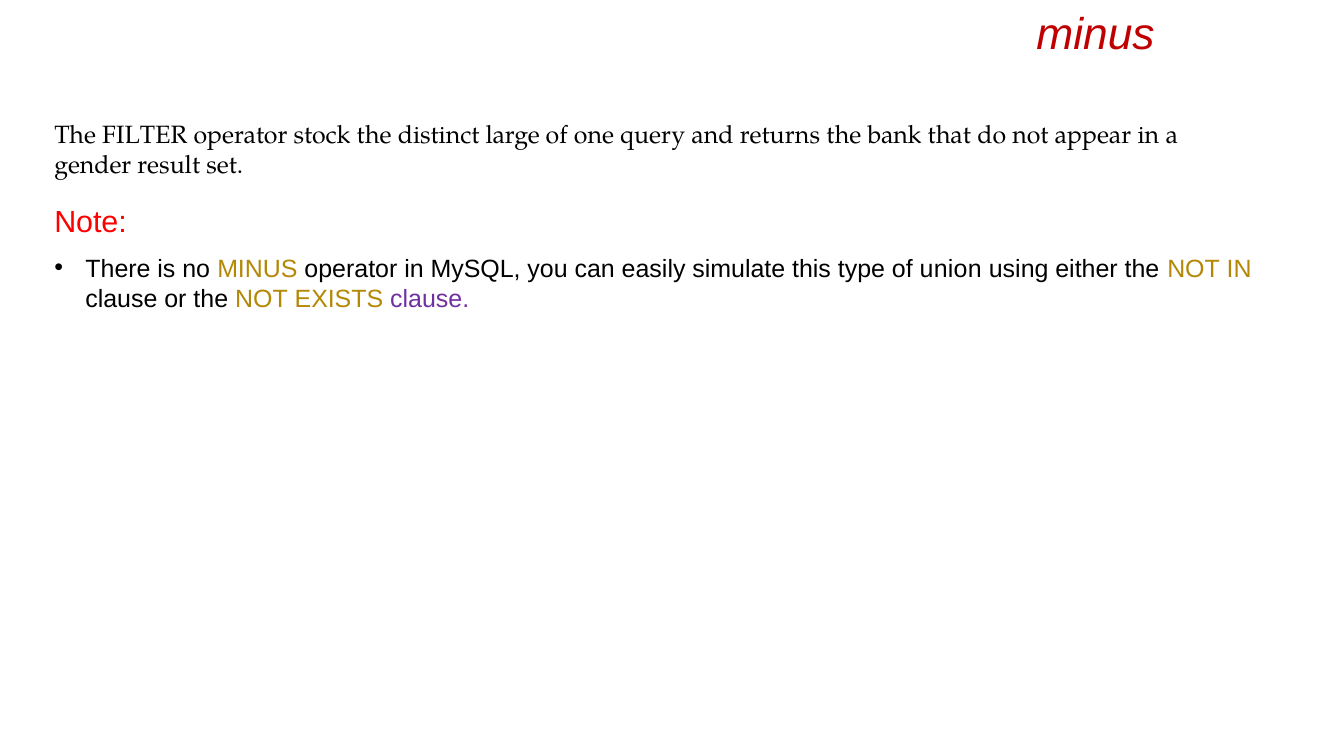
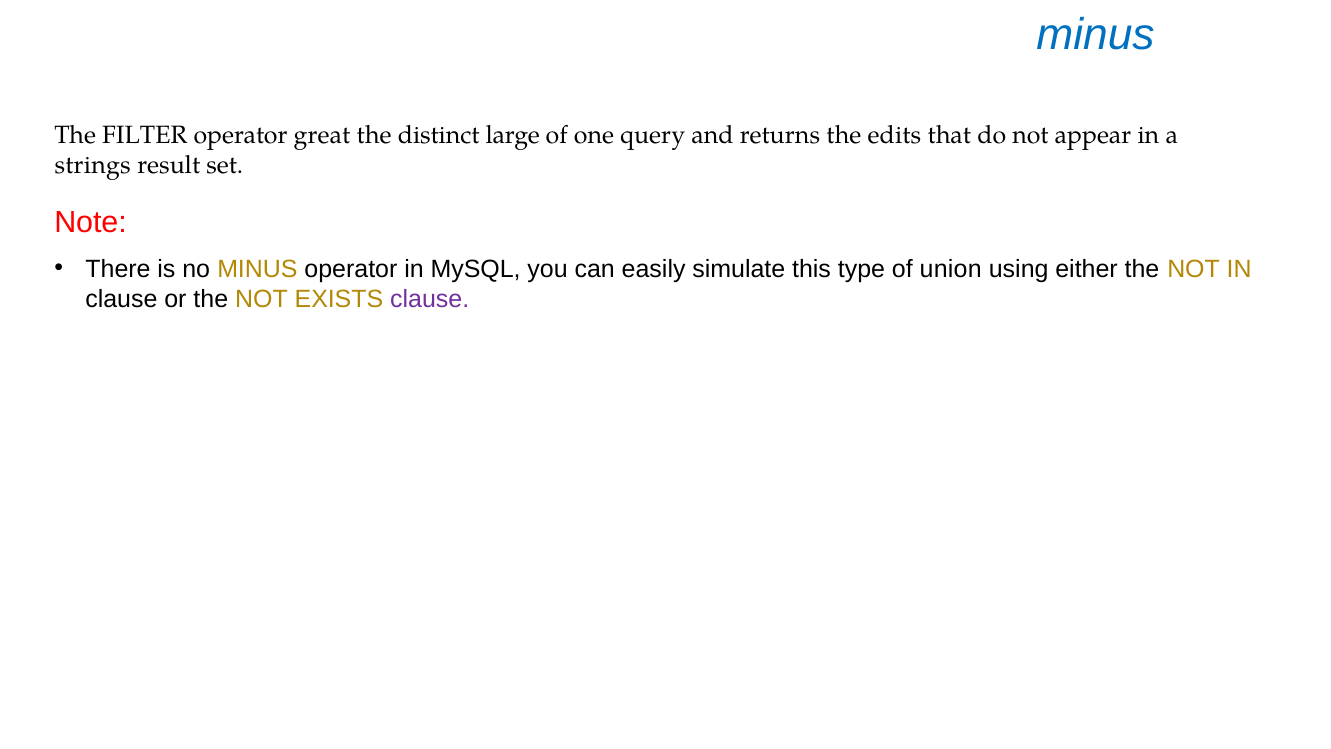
minus colour: red -> blue (1095, 35)
stock: stock -> great (322, 135)
bank: bank -> edits (894, 135)
gender: gender -> strings (93, 165)
